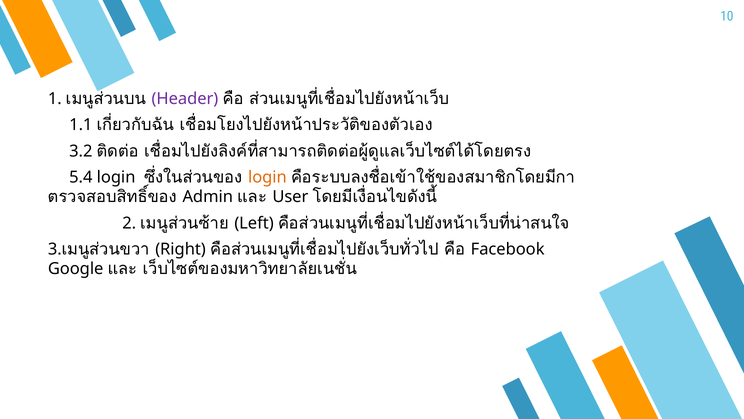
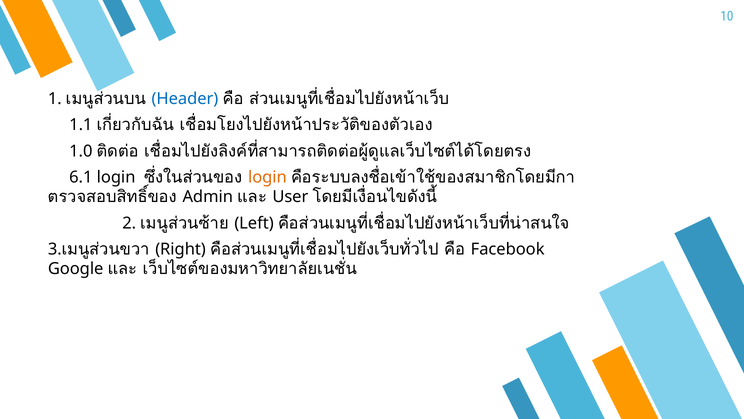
Header colour: purple -> blue (185, 99)
3.2: 3.2 -> 1.0 (81, 151)
5.4: 5.4 -> 6.1 (81, 177)
